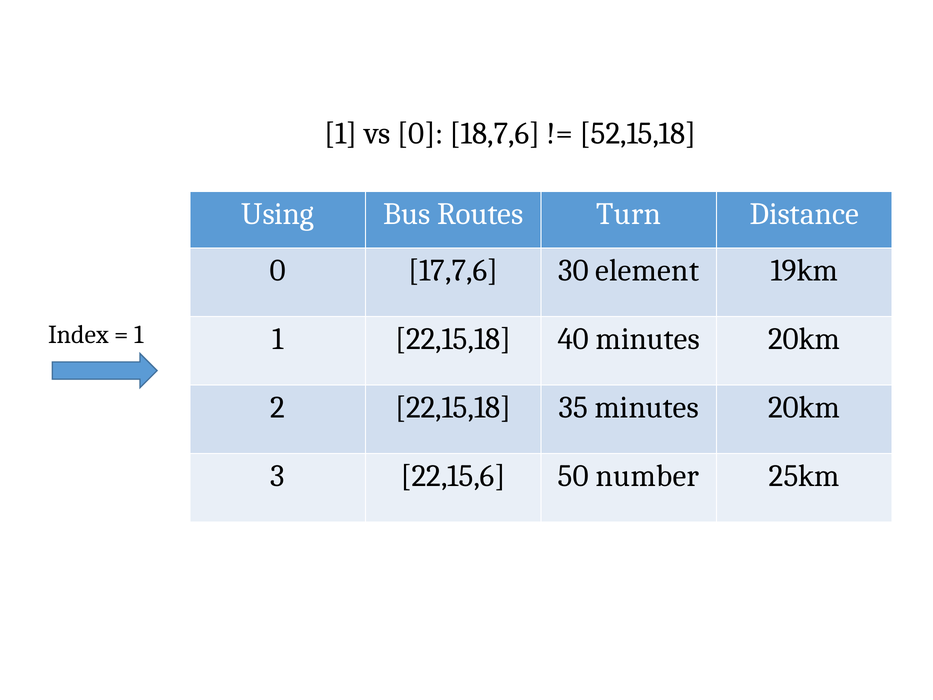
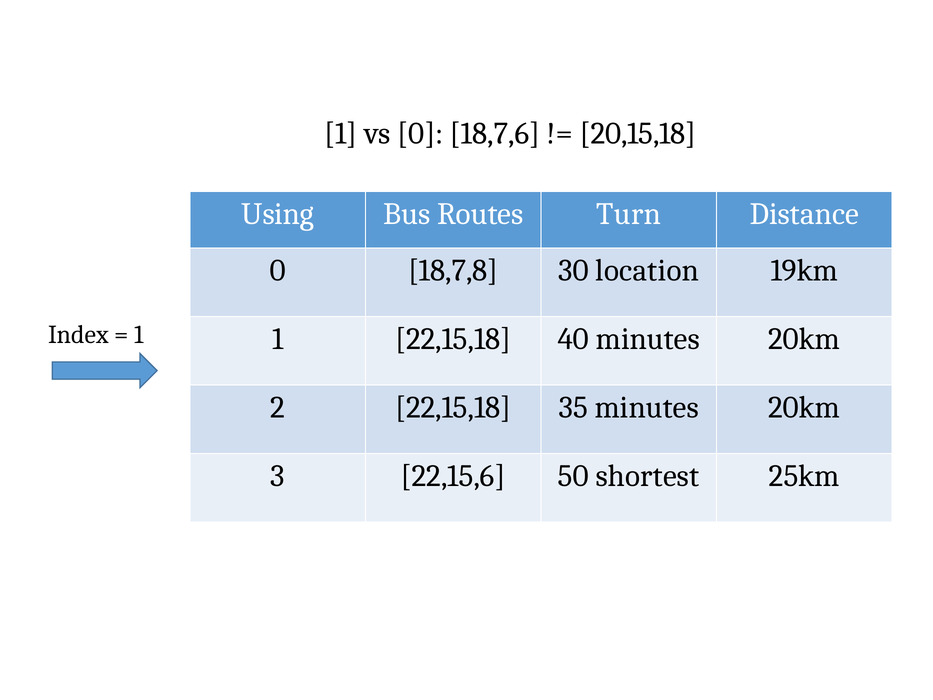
52,15,18: 52,15,18 -> 20,15,18 (638, 133)
17,7,6: 17,7,6 -> 18,7,8 (453, 270)
element: element -> location (647, 270)
number: number -> shortest (647, 476)
